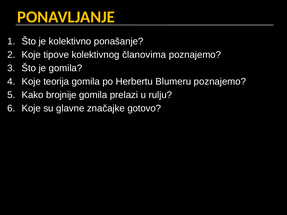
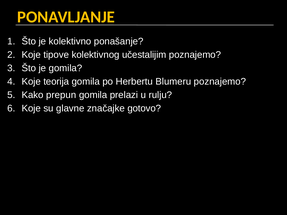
članovima: članovima -> učestalijim (144, 55)
brojnije: brojnije -> prepun (61, 95)
